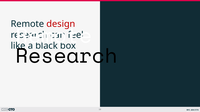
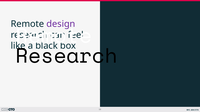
design colour: red -> purple (61, 24)
